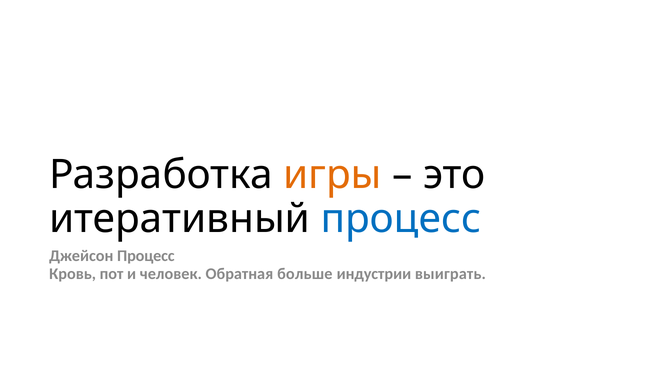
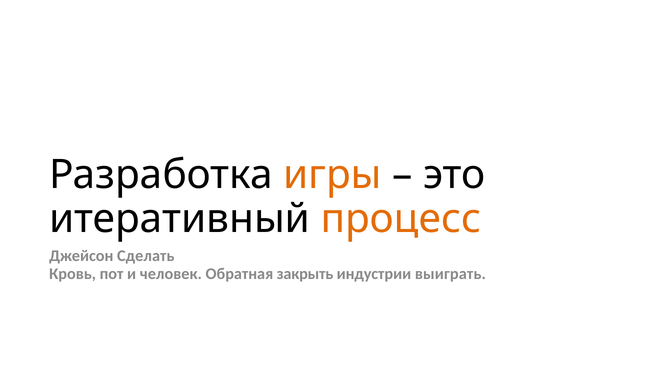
процесс colour: blue -> orange (401, 219)
Джейсон Процесс: Процесс -> Сделать (146, 256)
больше: больше -> закрыть (305, 273)
